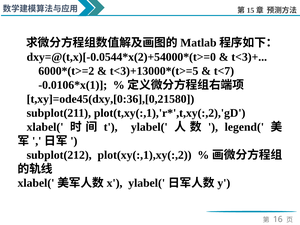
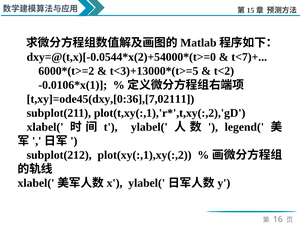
t<3)+: t<3)+ -> t<7)+ (249, 57)
t<7: t<7 -> t<2 (224, 71)
t,xy]=ode45(dxy,[0:36],[0,21580: t,xy]=ode45(dxy,[0:36],[0,21580 -> t,xy]=ode45(dxy,[0:36],[7,02111 (110, 99)
